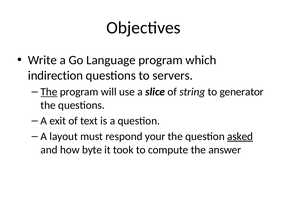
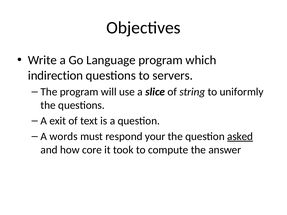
The underline: present -> none (49, 92)
generator: generator -> uniformly (242, 92)
layout: layout -> words (64, 137)
byte: byte -> core (92, 150)
